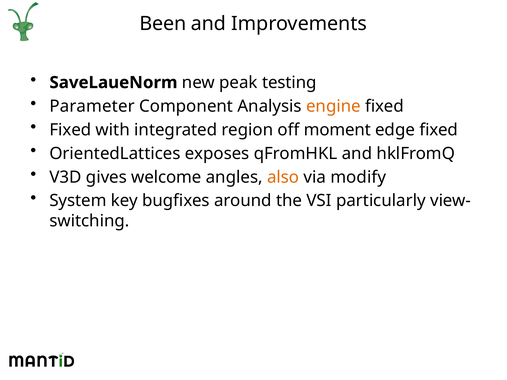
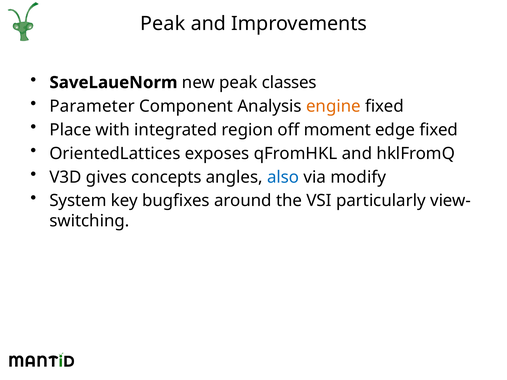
Been: Been -> Peak (163, 24)
testing: testing -> classes (289, 83)
Fixed: Fixed -> Place (70, 130)
welcome: welcome -> concepts (166, 177)
also colour: orange -> blue (283, 177)
